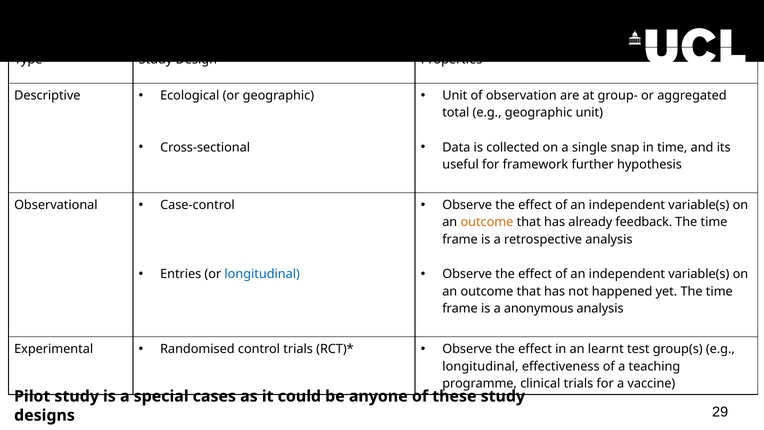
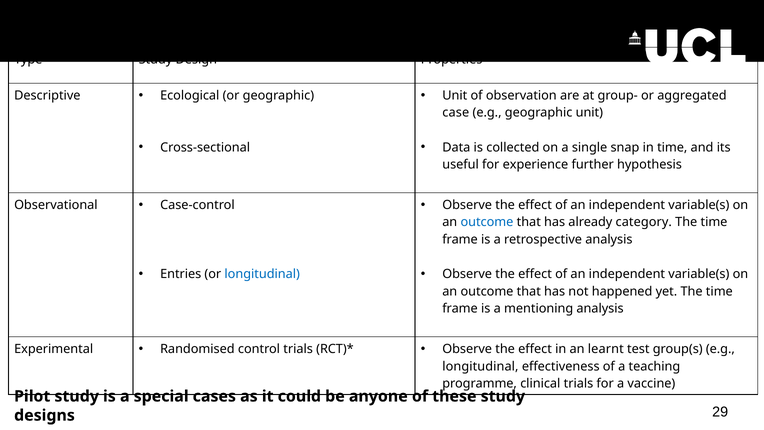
total: total -> case (456, 113)
framework: framework -> experience (535, 165)
outcome colour: orange -> blue (487, 222)
feedback: feedback -> category (644, 222)
anonymous: anonymous -> mentioning (539, 309)
